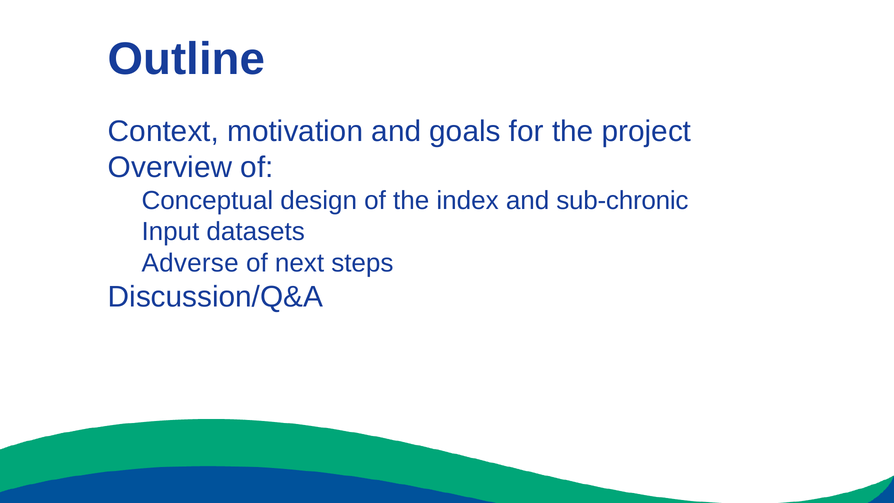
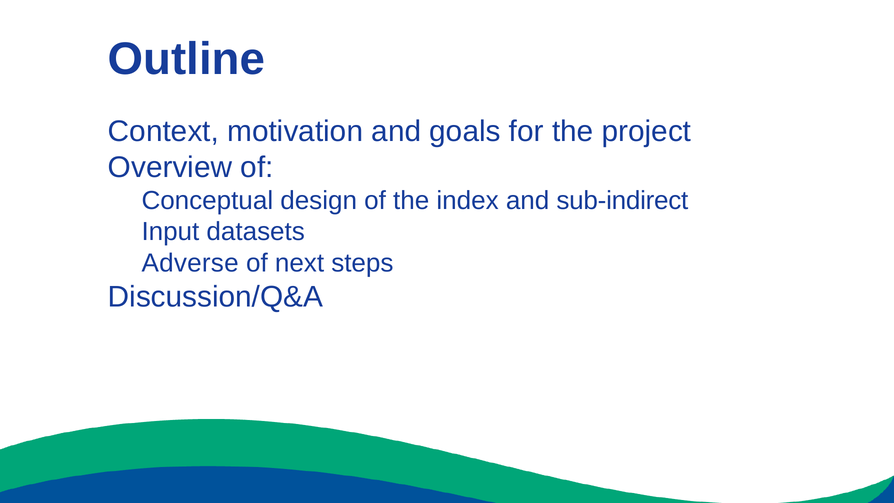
sub-chronic: sub-chronic -> sub-indirect (622, 201)
